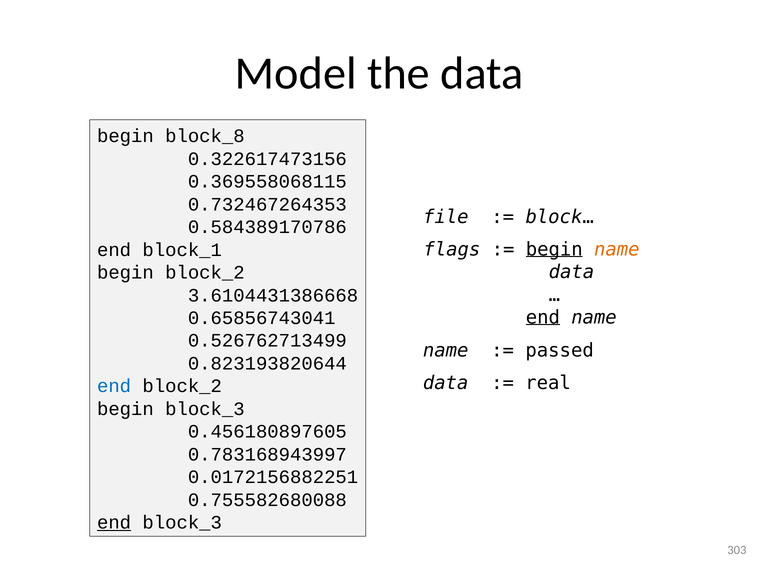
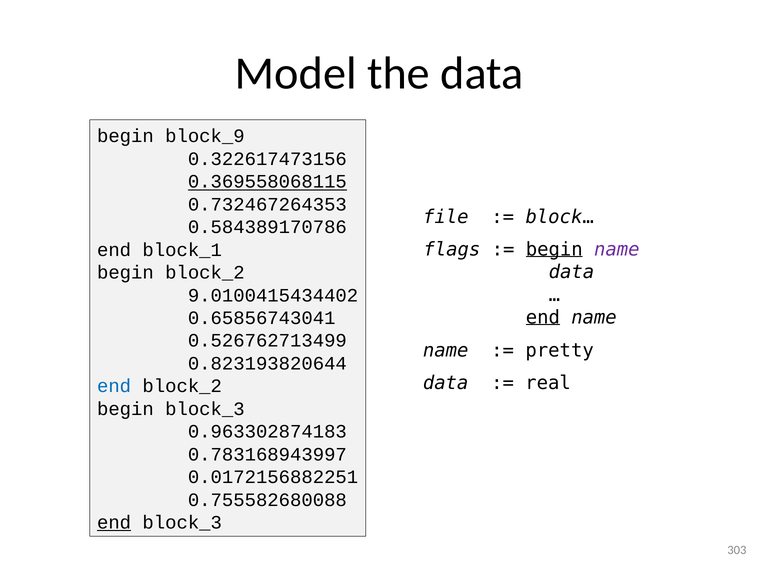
block_8: block_8 -> block_9 (205, 136)
0.369558068115 underline: none -> present (267, 182)
name colour: orange -> purple (617, 249)
3.6104431386668: 3.6104431386668 -> 9.0100415434402 (273, 295)
passed: passed -> pretty (560, 350)
0.456180897605: 0.456180897605 -> 0.963302874183 (267, 431)
